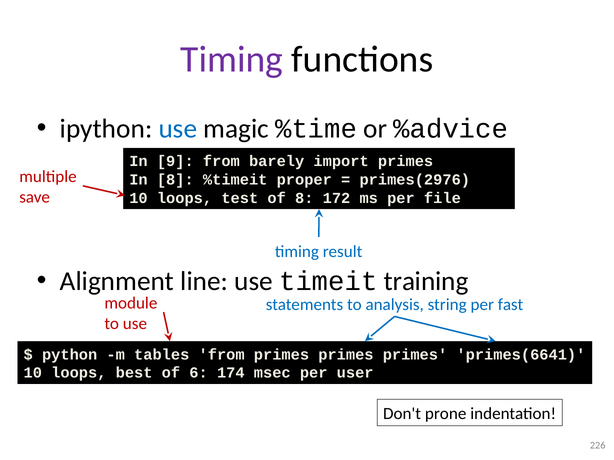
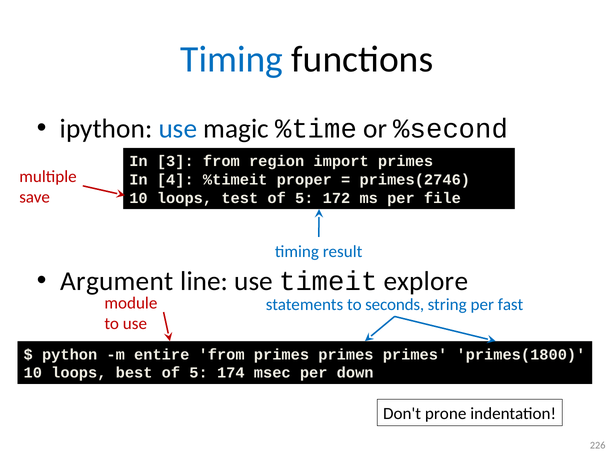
Timing colour: purple -> blue (232, 59)
%advice: %advice -> %second (451, 129)
9: 9 -> 3 (175, 161)
barely: barely -> region (277, 161)
In 8: 8 -> 4 (175, 180)
primes(2976: primes(2976 -> primes(2746 (415, 180)
8: 8 -> 5 (304, 198)
Alignment: Alignment -> Argument (117, 282)
training: training -> explore (426, 282)
analysis: analysis -> seconds (395, 305)
tables: tables -> entire (162, 355)
primes(6641: primes(6641 -> primes(1800 (521, 355)
best of 6: 6 -> 5 (199, 373)
user: user -> down (355, 373)
